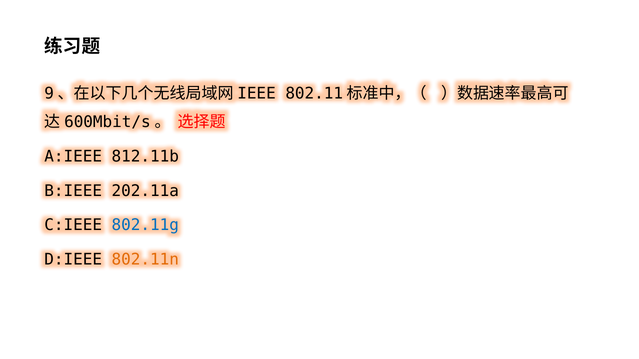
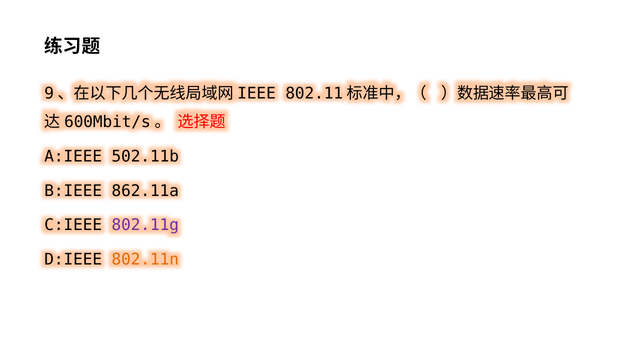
812.11b: 812.11b -> 502.11b (145, 156)
202.11a: 202.11a -> 862.11a (145, 191)
802.11g colour: blue -> purple (145, 225)
